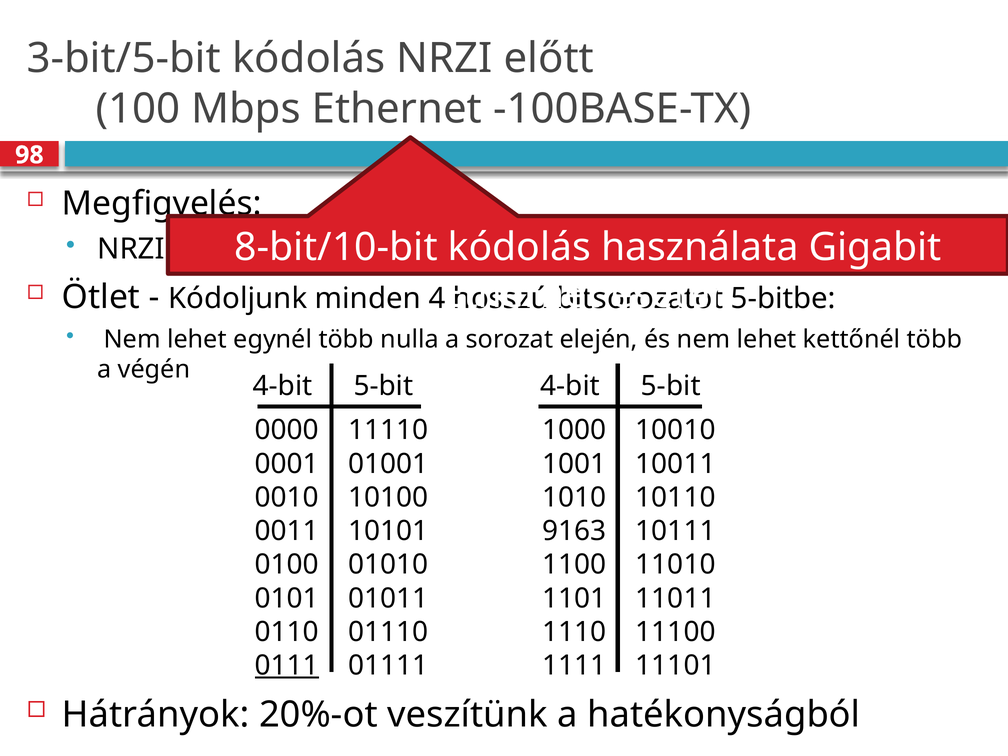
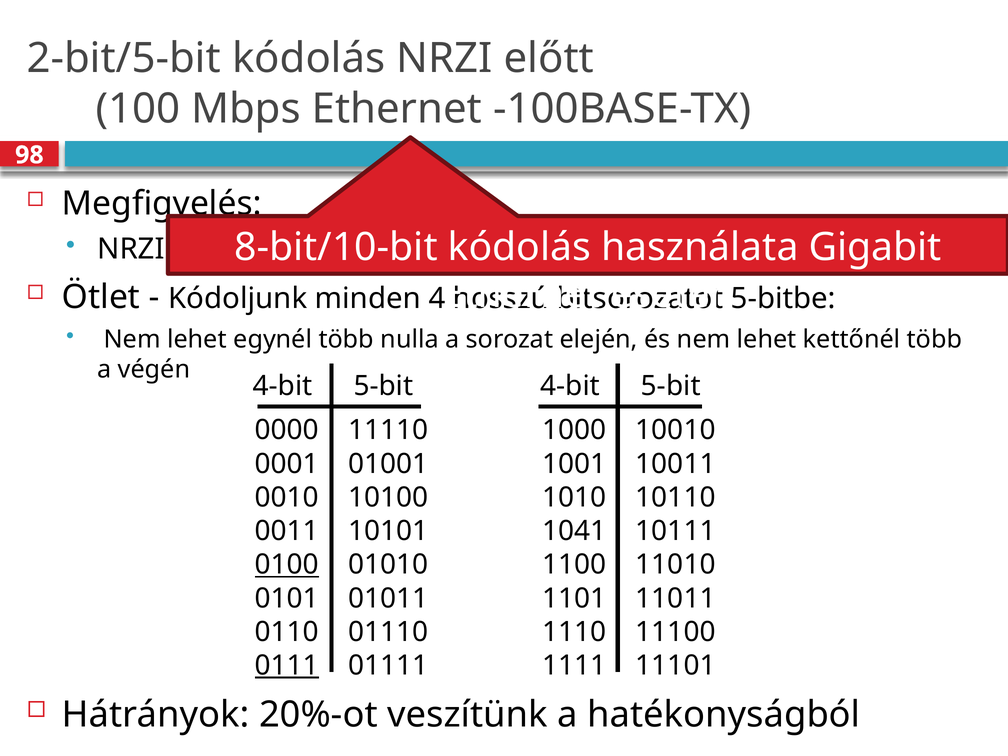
3-bit/5-bit: 3-bit/5-bit -> 2-bit/5-bit (124, 58)
9163: 9163 -> 1041 (574, 531)
0100 underline: none -> present (287, 565)
